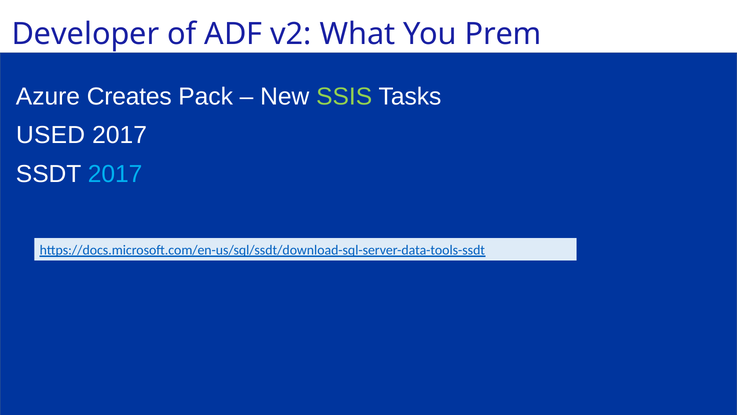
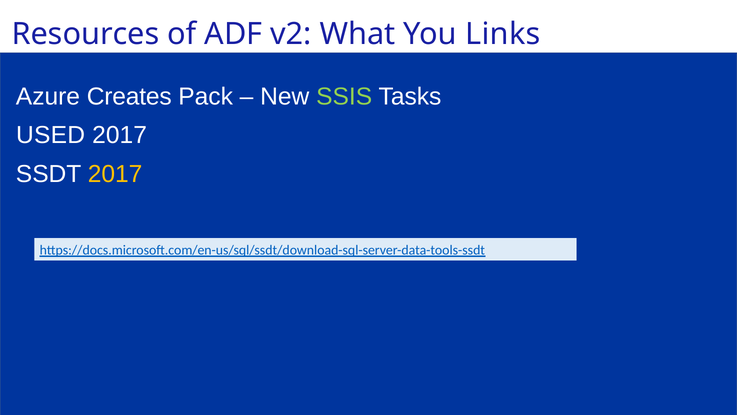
Developer: Developer -> Resources (86, 34)
Prem: Prem -> Links (503, 34)
2017 colour: light blue -> yellow (115, 174)
